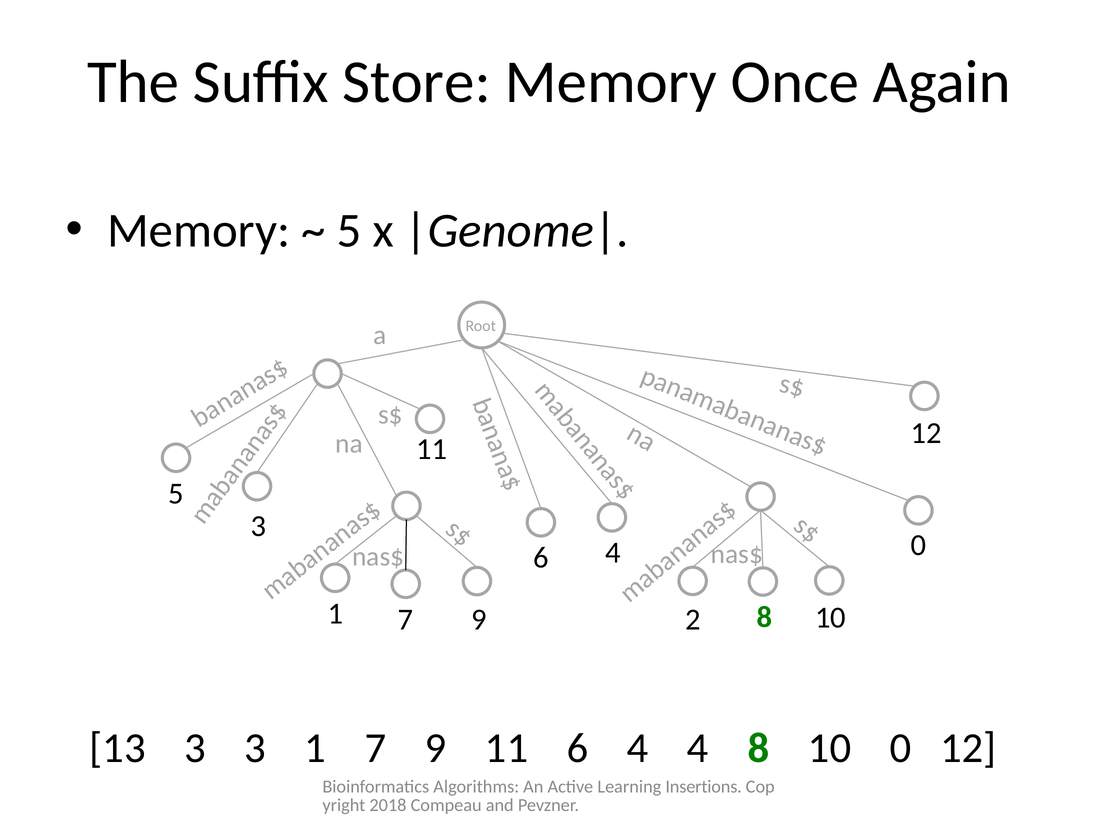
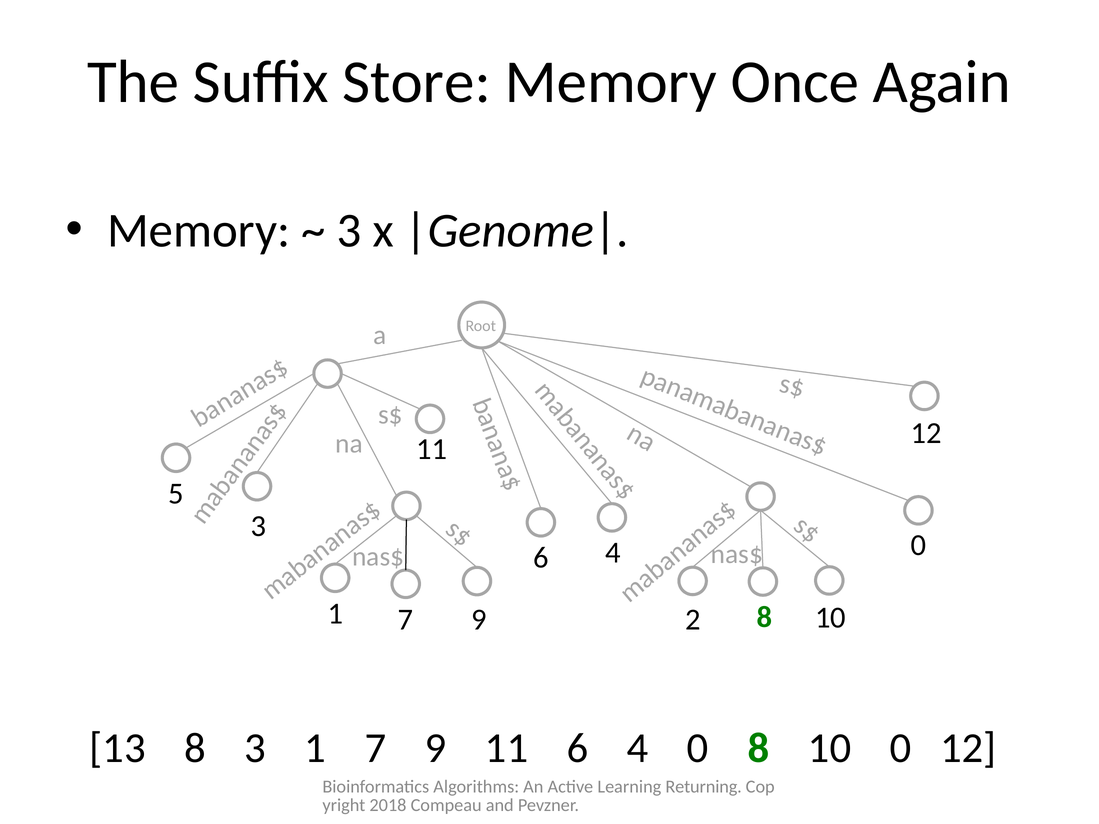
5: 5 -> 3 (349, 231)
13 3: 3 -> 8 (195, 748)
6 4 4: 4 -> 0 (698, 748)
Insertions: Insertions -> Returning (704, 787)
